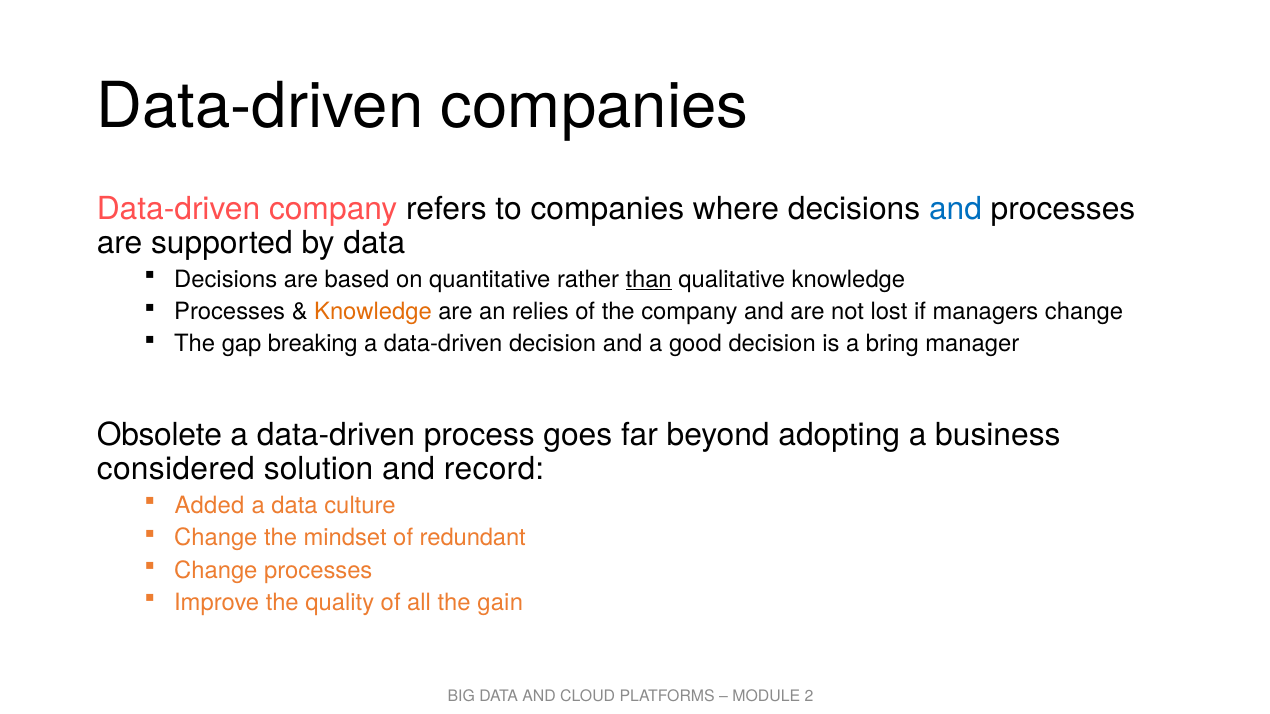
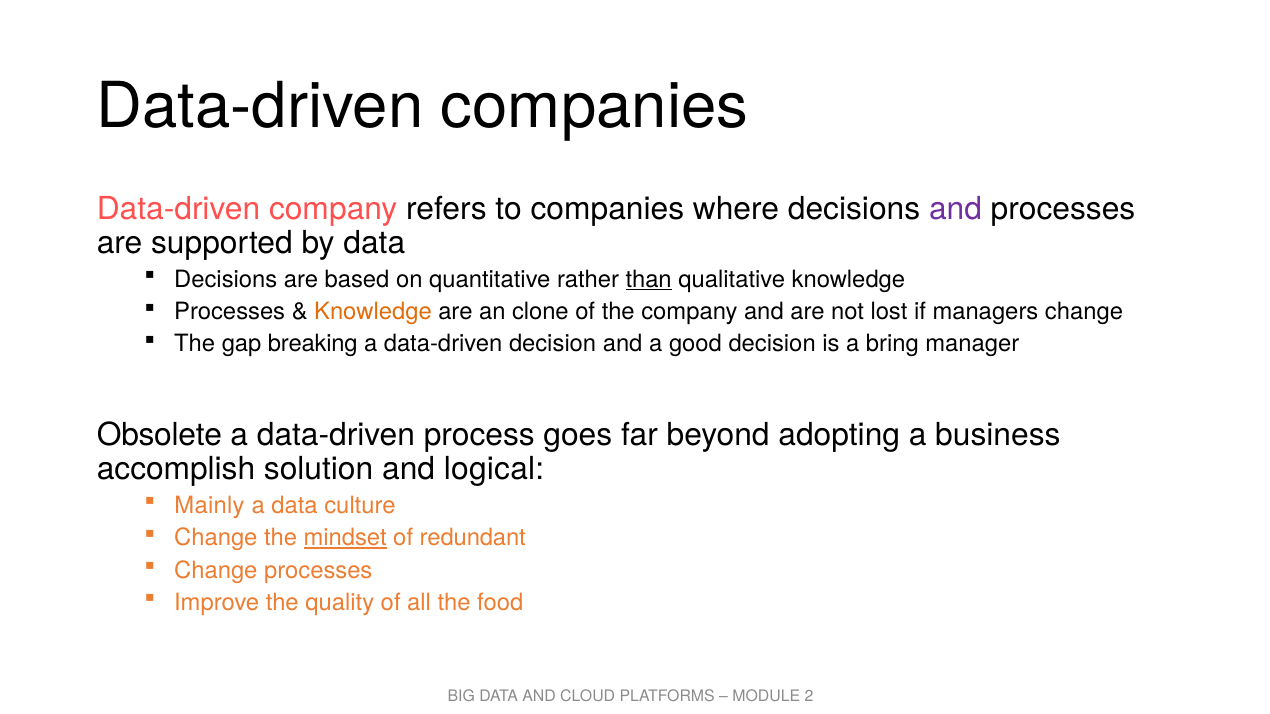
and colour: blue -> purple (955, 209)
relies: relies -> clone (540, 312)
considered: considered -> accomplish (176, 469)
record: record -> logical (494, 469)
Added: Added -> Mainly (209, 506)
mindset underline: none -> present (345, 538)
gain: gain -> food (500, 603)
